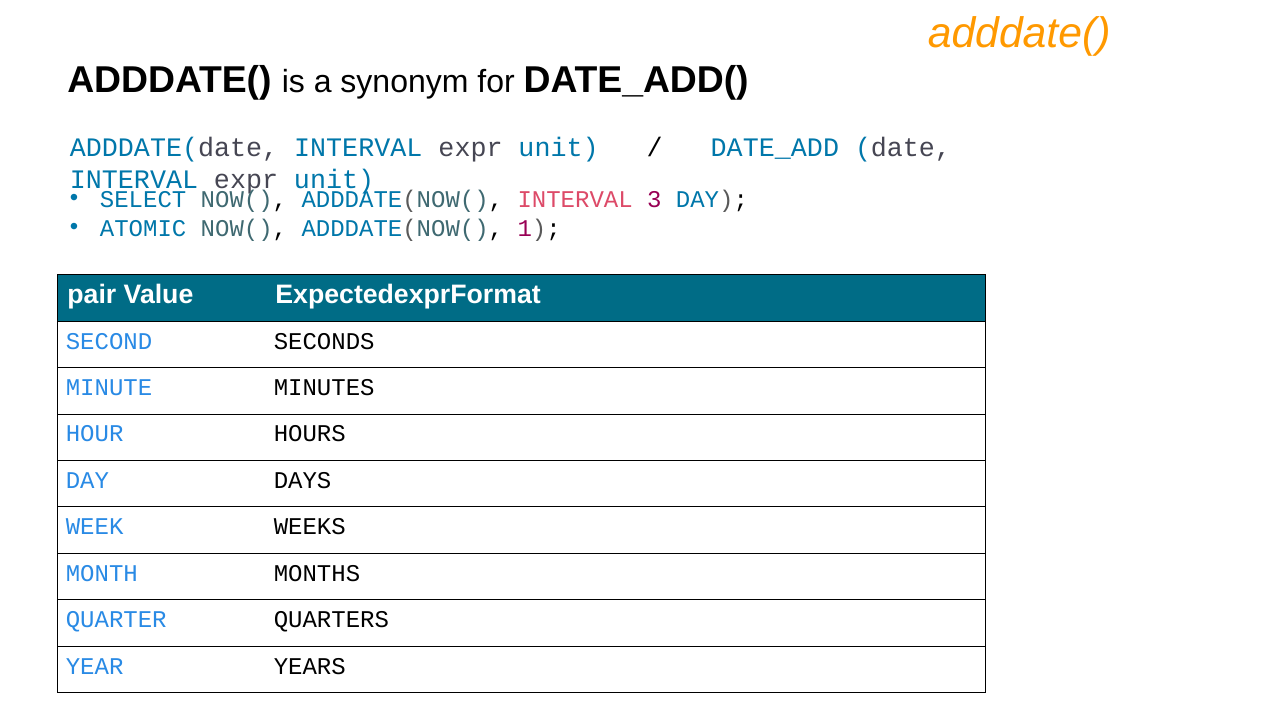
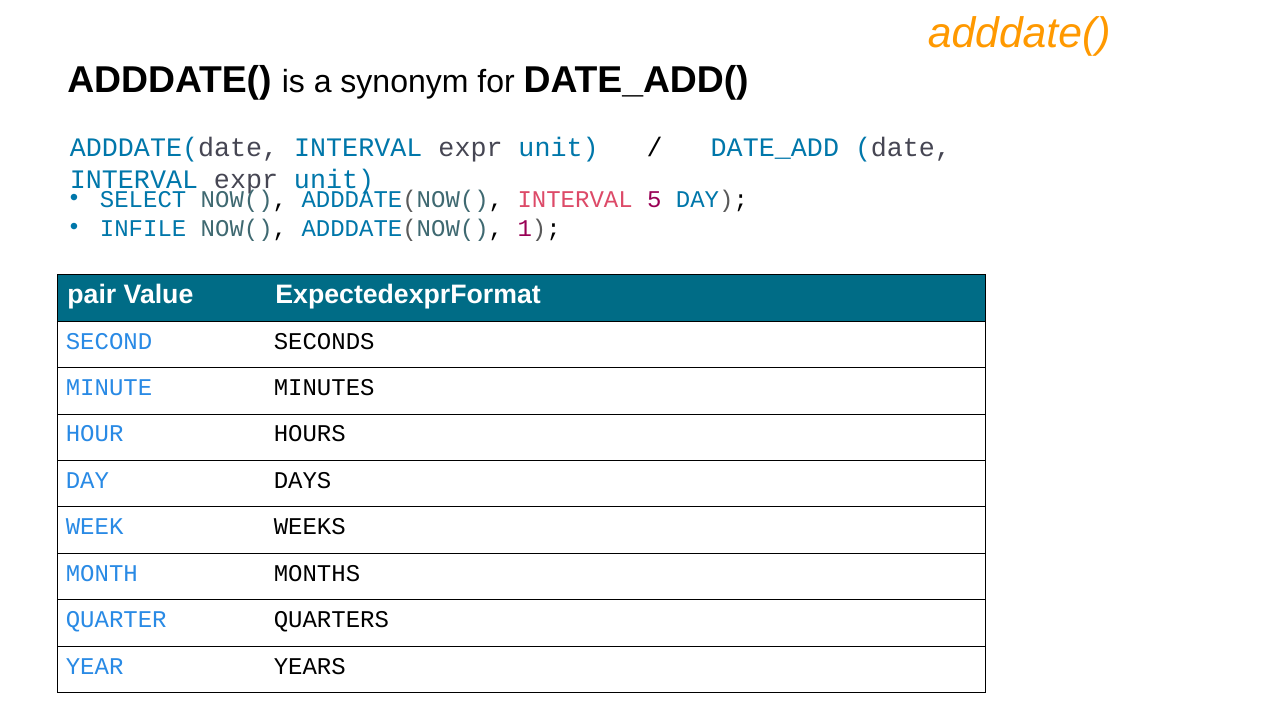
3: 3 -> 5 (654, 199)
ATOMIC: ATOMIC -> INFILE (143, 228)
